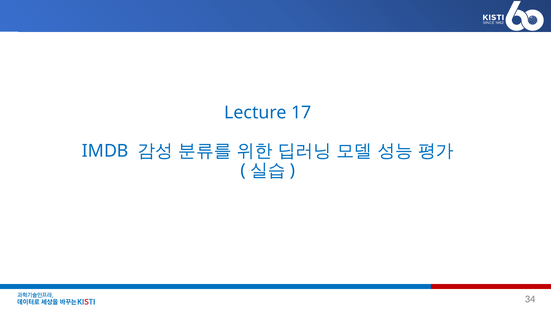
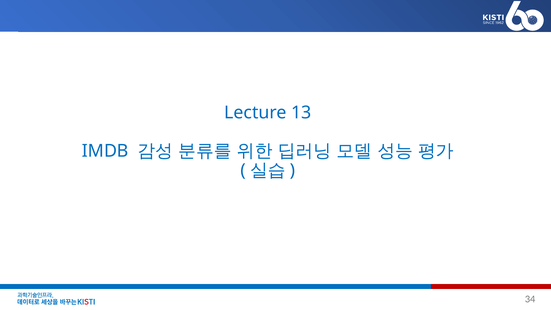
17: 17 -> 13 (301, 113)
